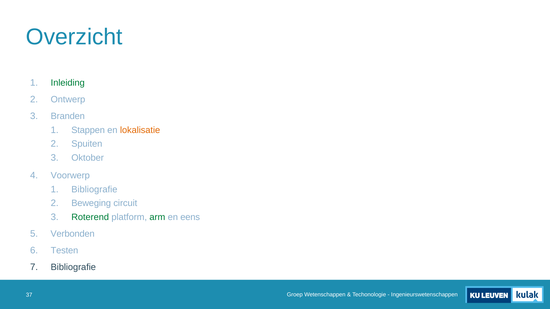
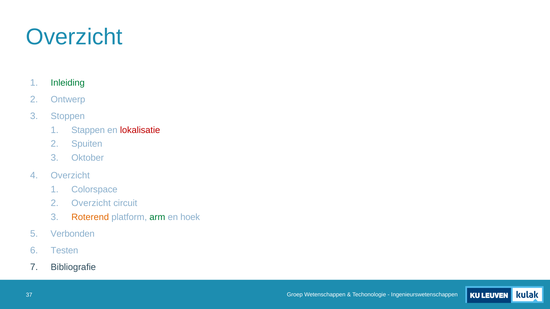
Branden: Branden -> Stoppen (68, 116)
lokalisatie colour: orange -> red (140, 130)
Voorwerp: Voorwerp -> Overzicht (70, 176)
Bibliografie: Bibliografie -> Colorspace (94, 190)
Beweging: Beweging -> Overzicht (91, 203)
Roterend colour: green -> orange (90, 217)
eens: eens -> hoek (190, 217)
